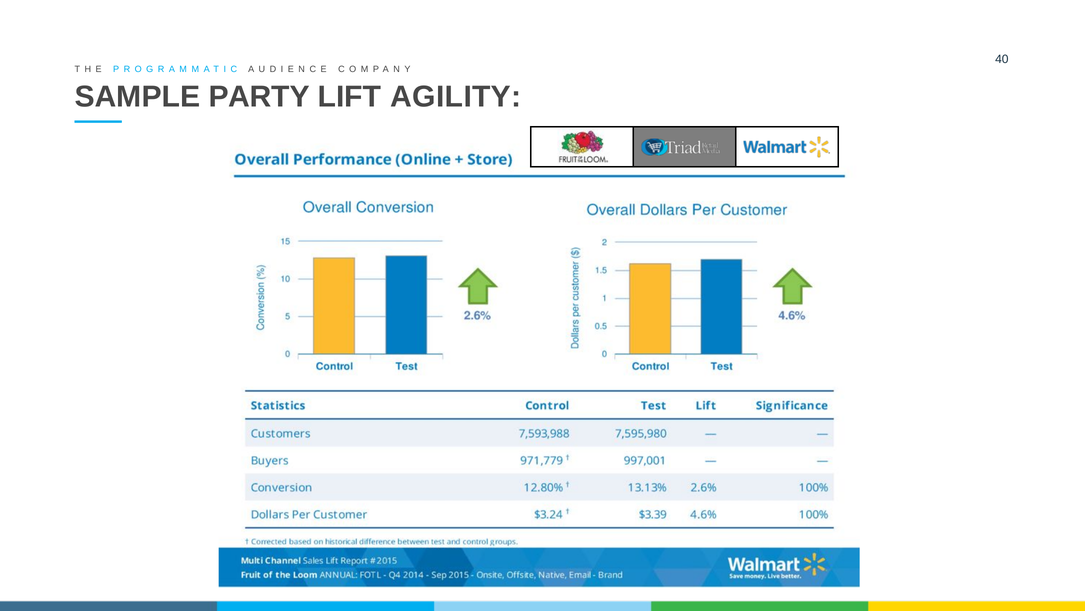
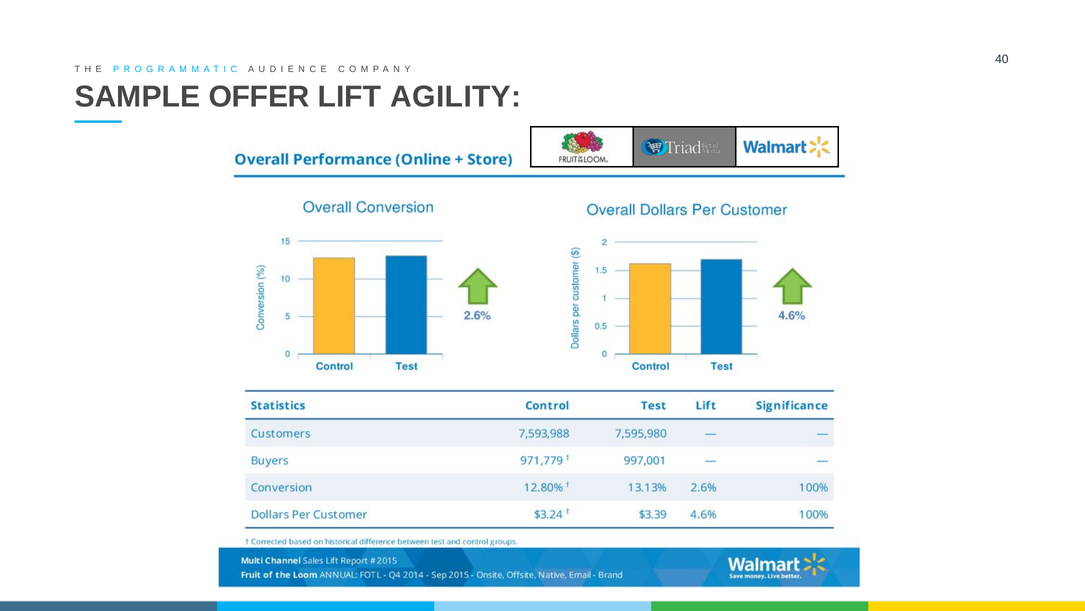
PARTY: PARTY -> OFFER (259, 97)
